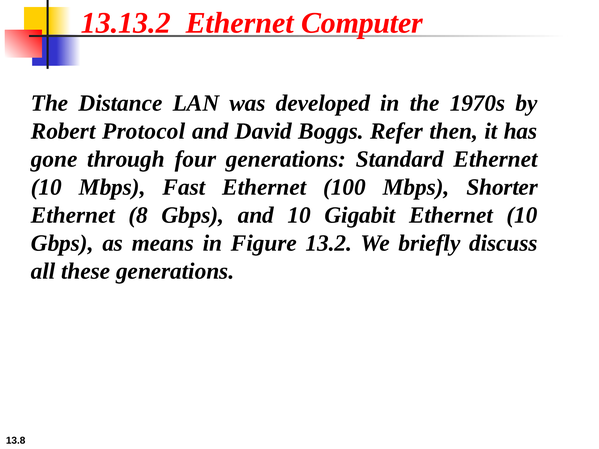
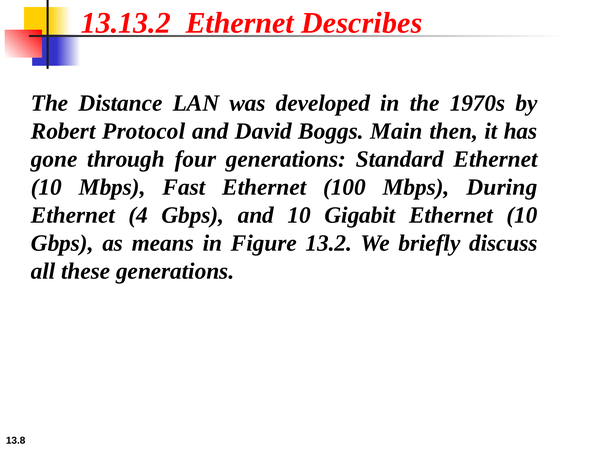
Computer: Computer -> Describes (362, 23)
Refer: Refer -> Main (396, 131)
Shorter: Shorter -> During (502, 187)
8: 8 -> 4 (138, 215)
